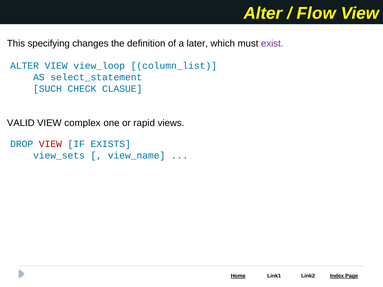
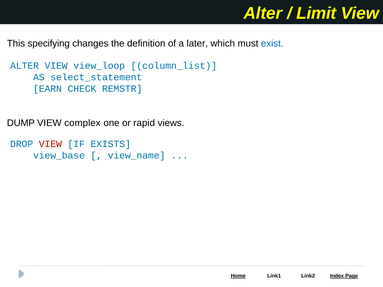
Flow: Flow -> Limit (316, 13)
exist colour: purple -> blue (272, 43)
SUCH: SUCH -> EARN (47, 89)
CLASUE: CLASUE -> REMSTR (122, 89)
VALID: VALID -> DUMP (21, 123)
view_sets: view_sets -> view_base (59, 155)
